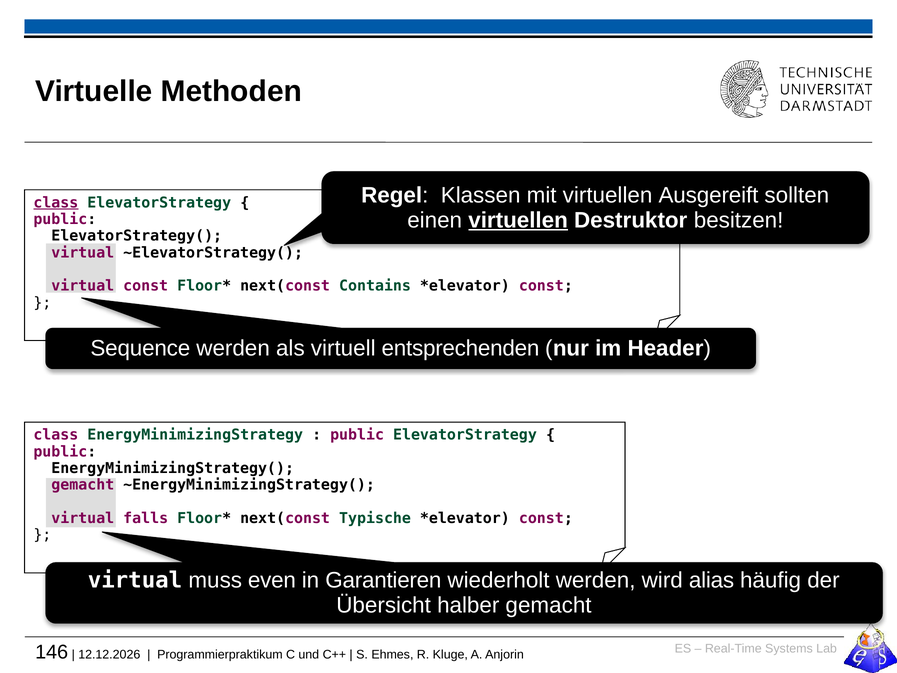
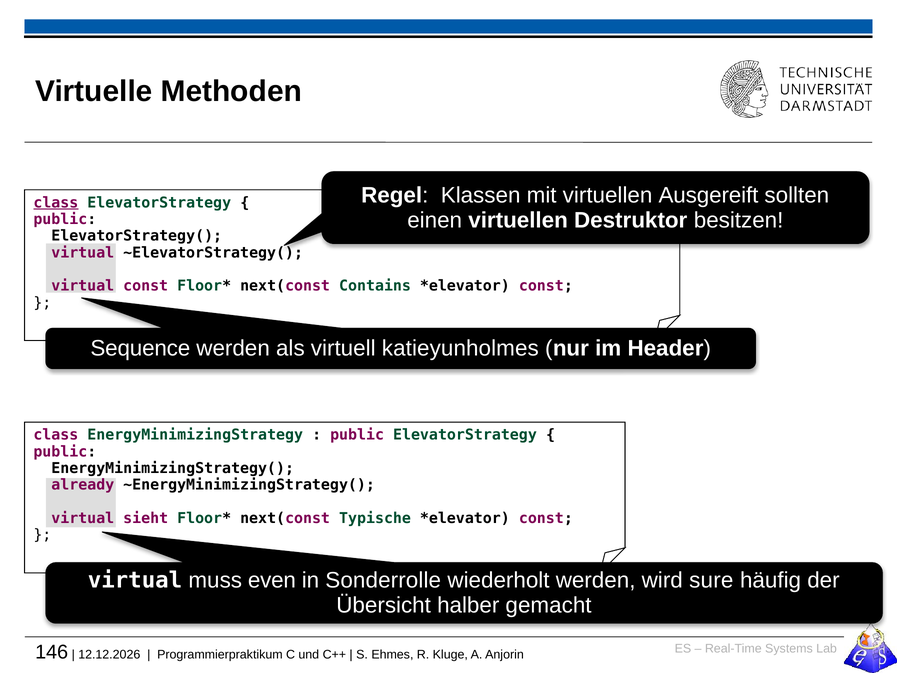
virtuellen underline: present -> none (518, 220)
entsprechenden: entsprechenden -> katieyunholmes (460, 348)
gemacht: gemacht -> already (83, 485)
falls: falls -> sieht (146, 518)
Garantieren: Garantieren -> Sonderrolle (383, 580)
alias: alias -> sure (711, 580)
